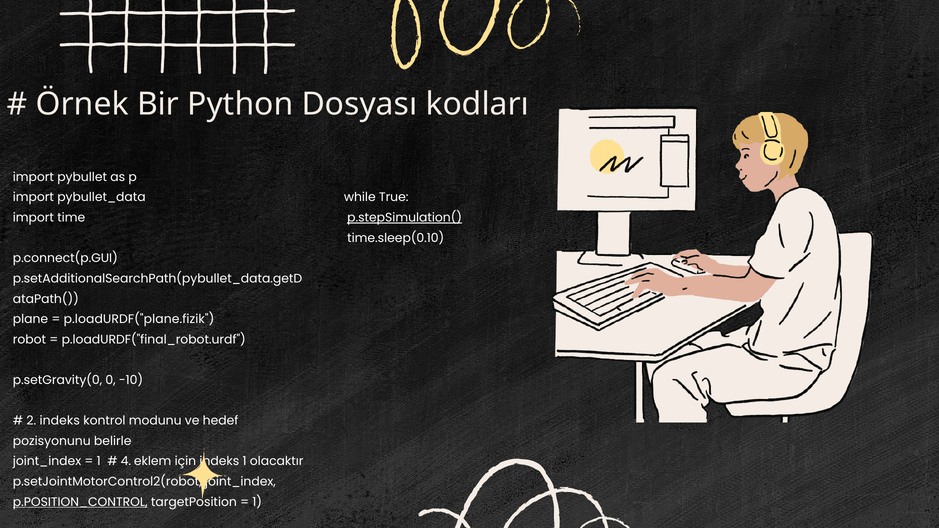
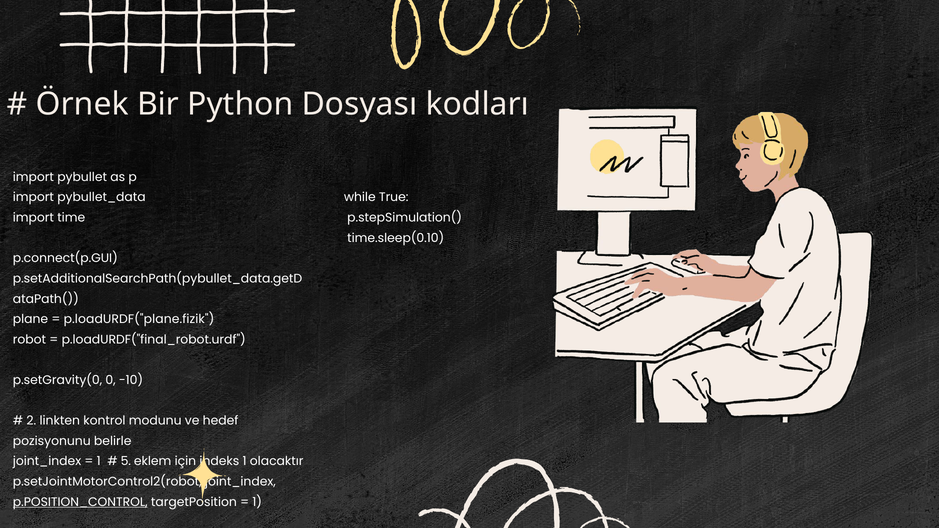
p.stepSimulation( underline: present -> none (405, 218)
2 indeks: indeks -> linkten (60, 421)
4: 4 -> 5 (126, 462)
